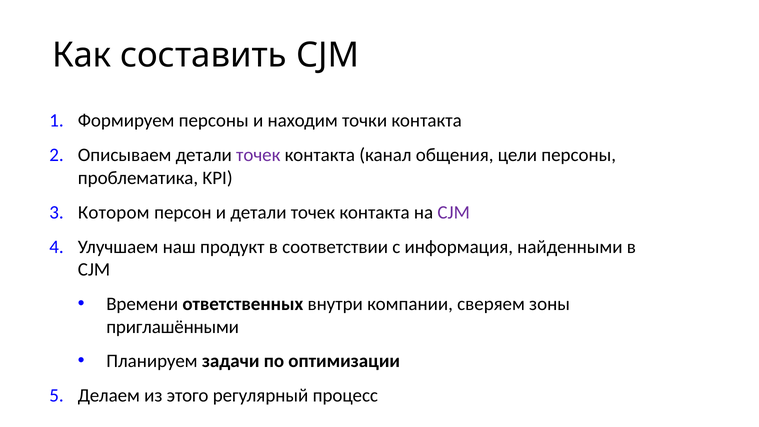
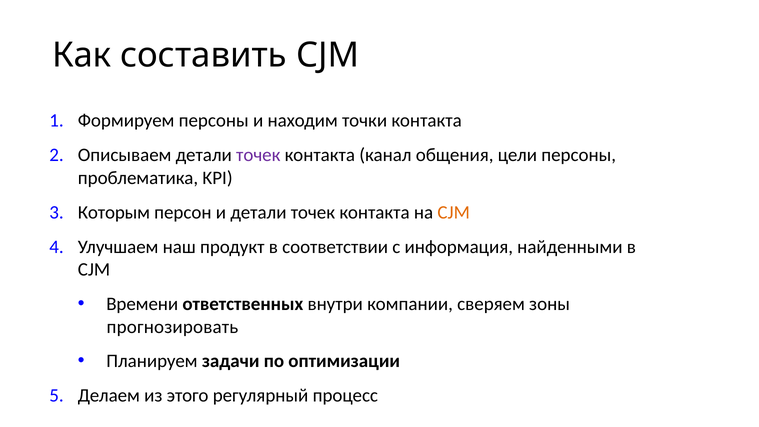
Котором: Котором -> Которым (114, 212)
CJM colour: purple -> orange (454, 212)
приглашёнными: приглашёнными -> прогнозировать (172, 327)
